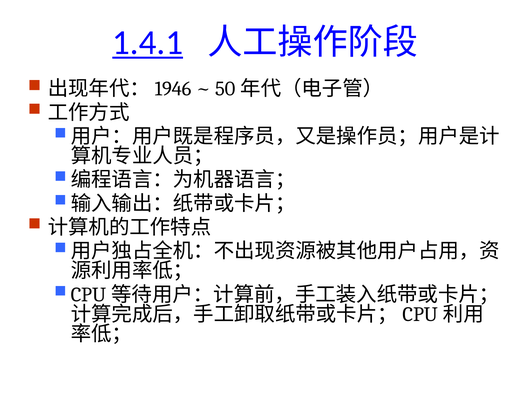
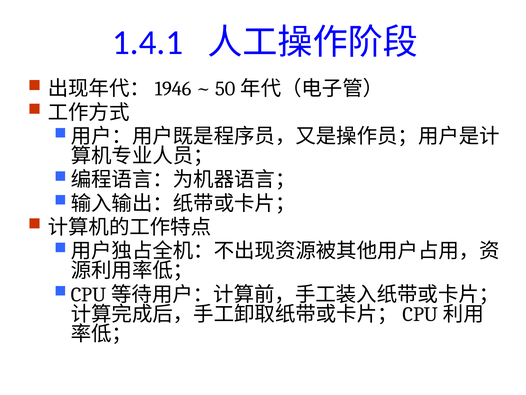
1.4.1 underline: present -> none (148, 43)
